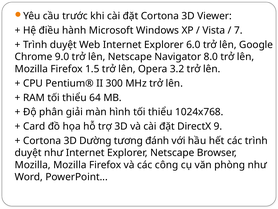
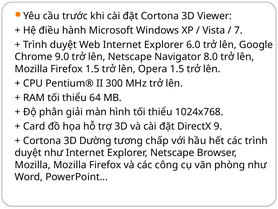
Opera 3.2: 3.2 -> 1.5 (177, 69)
đánh: đánh -> chấp (157, 140)
